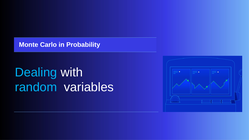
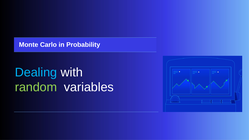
random colour: light blue -> light green (36, 87)
